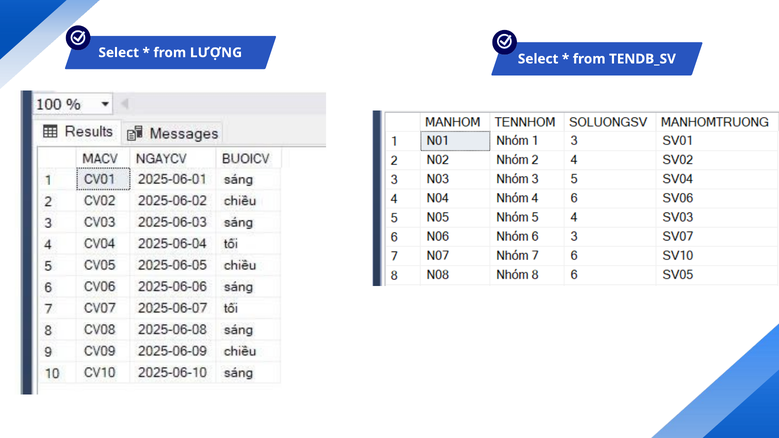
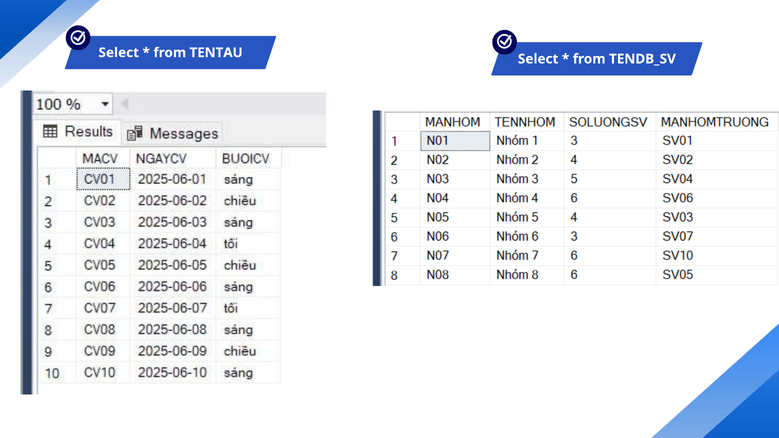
LƯỢNG: LƯỢNG -> TENTAU (216, 53)
